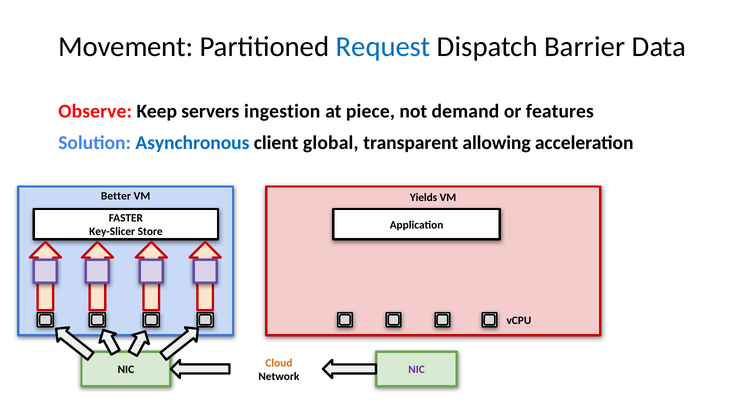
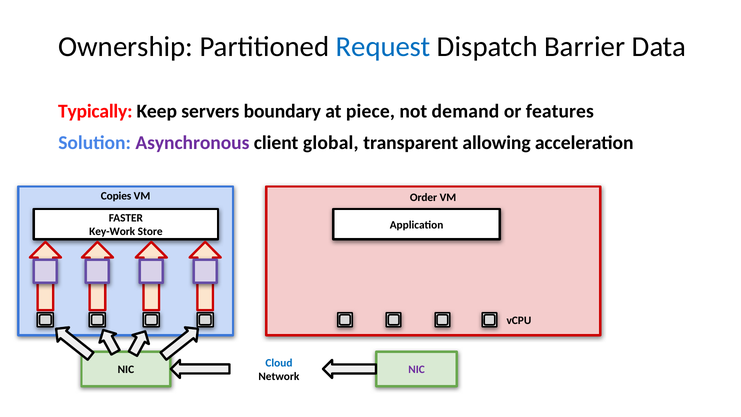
Movement: Movement -> Ownership (126, 47)
Observe: Observe -> Typically (95, 111)
ingestion: ingestion -> boundary (282, 111)
Asynchronous colour: blue -> purple (192, 143)
Better: Better -> Copies (116, 196)
Yields: Yields -> Order (424, 197)
Key-Slicer: Key-Slicer -> Key-Work (112, 232)
Cloud colour: orange -> blue (279, 363)
